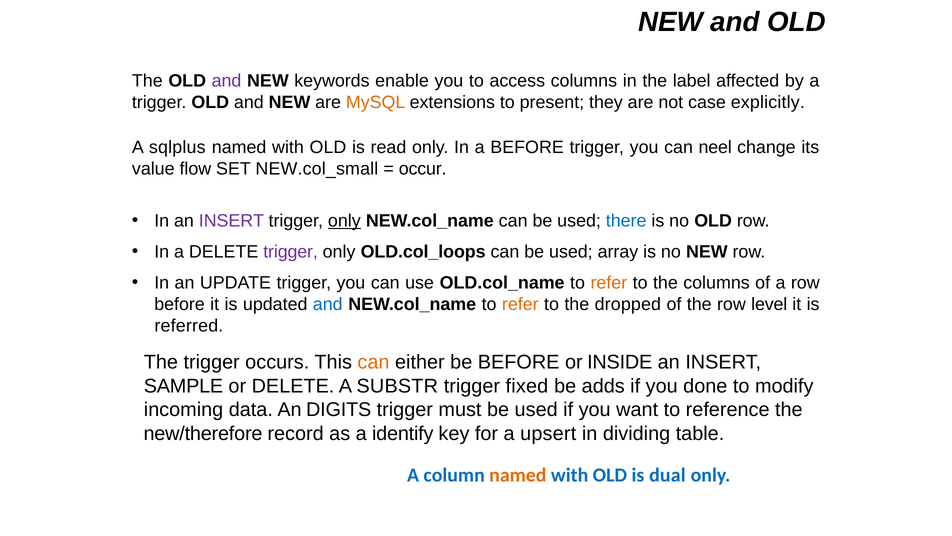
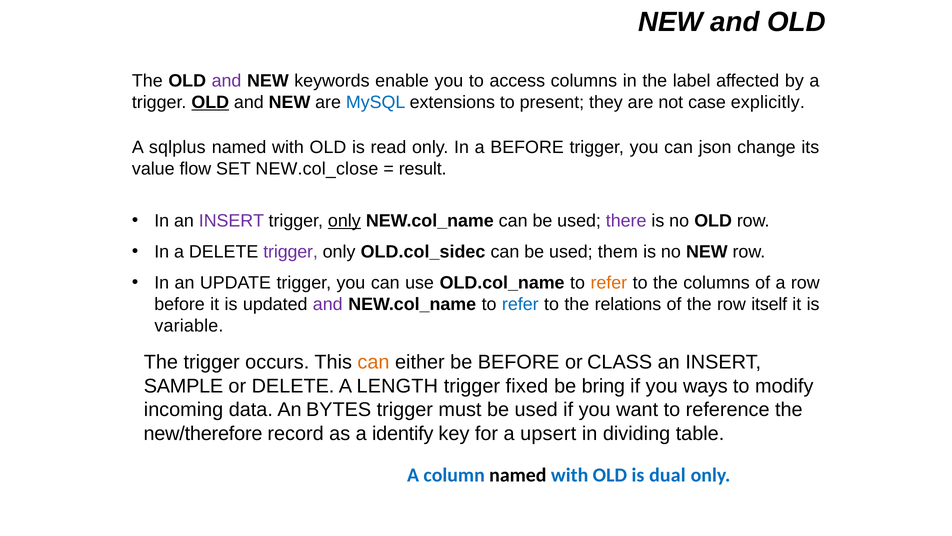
OLD underline: none -> present (210, 102)
MySQL colour: orange -> blue (376, 102)
neel: neel -> json (715, 147)
NEW.col_small: NEW.col_small -> NEW.col_close (317, 169)
occur: occur -> result (423, 169)
there colour: blue -> purple (626, 221)
OLD.col_loops: OLD.col_loops -> OLD.col_sidec (423, 252)
array: array -> them (618, 252)
and colour: blue -> purple (328, 304)
refer colour: orange -> blue (520, 304)
dropped: dropped -> relations (628, 304)
level: level -> itself (769, 304)
referred: referred -> variable (189, 326)
INSIDE: INSIDE -> CLASS (620, 362)
SUBSTR: SUBSTR -> LENGTH (397, 386)
adds: adds -> bring (603, 386)
done: done -> ways (705, 386)
DIGITS: DIGITS -> BYTES (339, 410)
named colour: orange -> black (518, 475)
